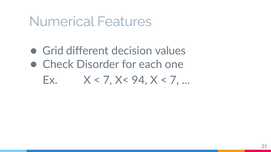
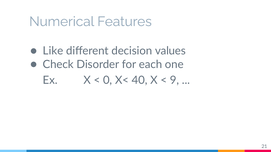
Grid: Grid -> Like (53, 51)
7: 7 -> 0 (108, 80)
94: 94 -> 40 (140, 80)
7: 7 -> 9 (175, 80)
